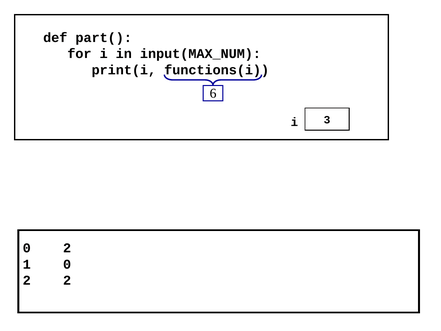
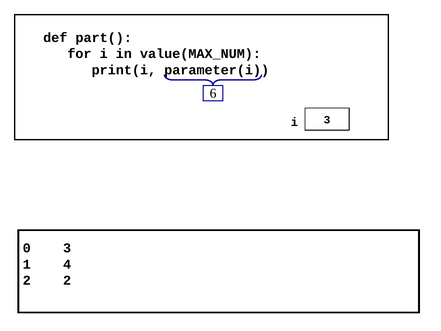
input(MAX_NUM: input(MAX_NUM -> value(MAX_NUM (200, 54)
functions(i: functions(i -> parameter(i (217, 70)
2: 2 -> 3 (67, 248)
1 0: 0 -> 4 (67, 264)
